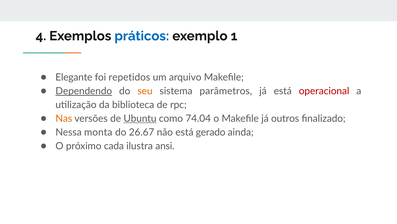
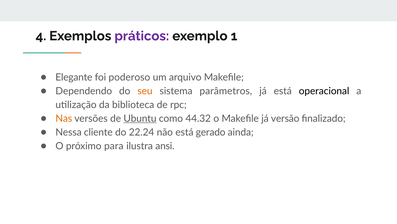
práticos colour: blue -> purple (142, 36)
repetidos: repetidos -> poderoso (129, 77)
Dependendo underline: present -> none (84, 91)
operacional colour: red -> black (324, 91)
74.04: 74.04 -> 44.32 (198, 118)
outros: outros -> versão (285, 118)
monta: monta -> cliente (98, 132)
26.67: 26.67 -> 22.24 (142, 132)
cada: cada -> para (114, 146)
